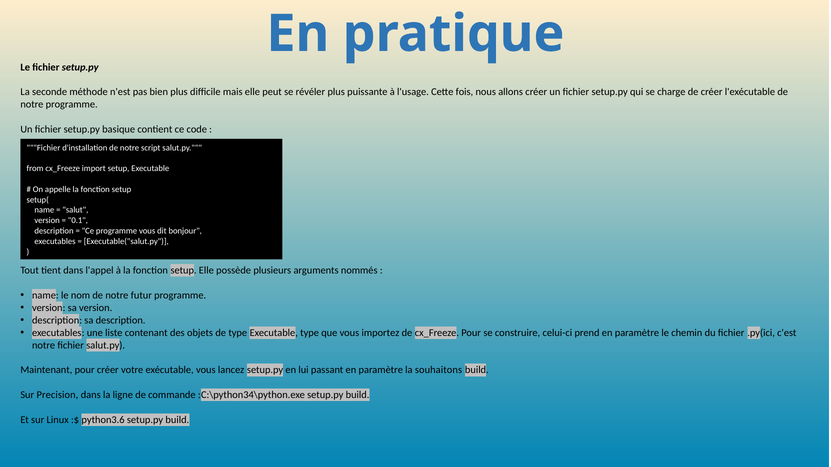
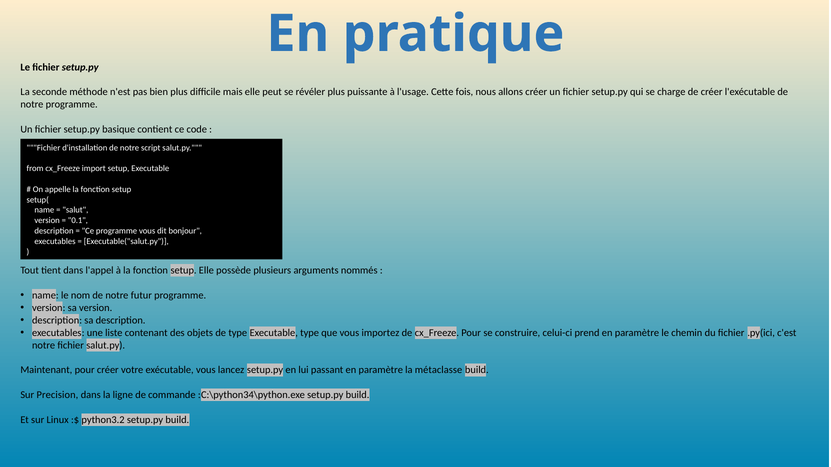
souhaitons: souhaitons -> métaclasse (439, 370)
python3.6: python3.6 -> python3.2 (103, 420)
